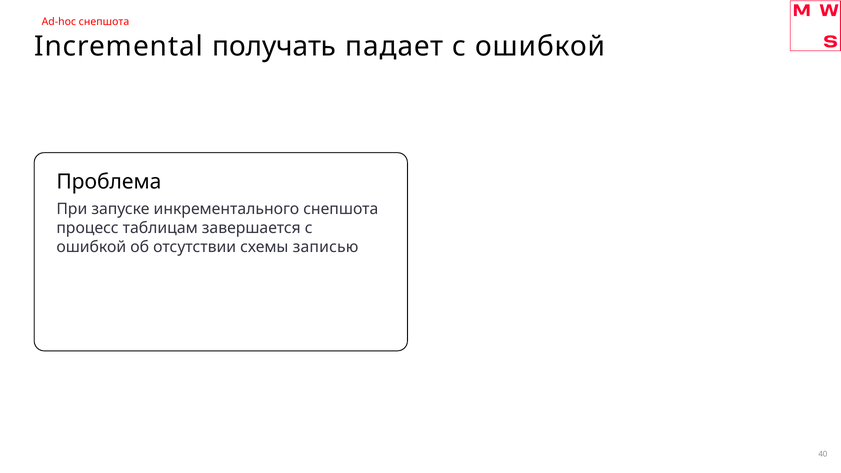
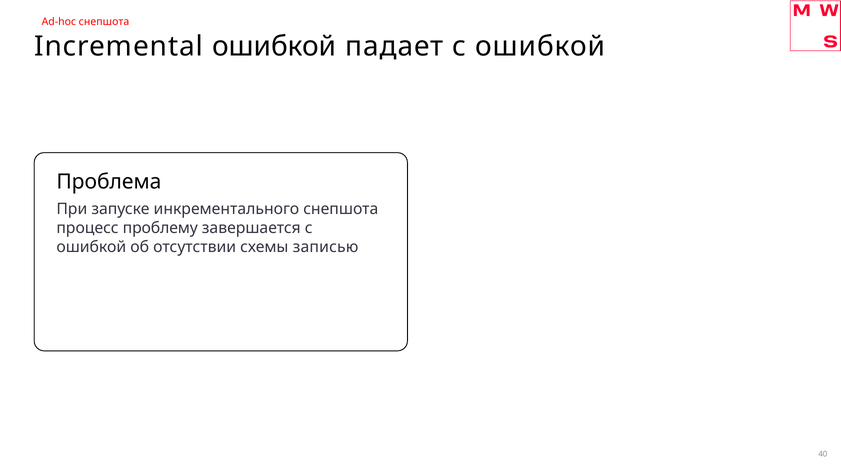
Incremental получать: получать -> ошибкой (274, 47)
таблицам: таблицам -> проблему (160, 228)
